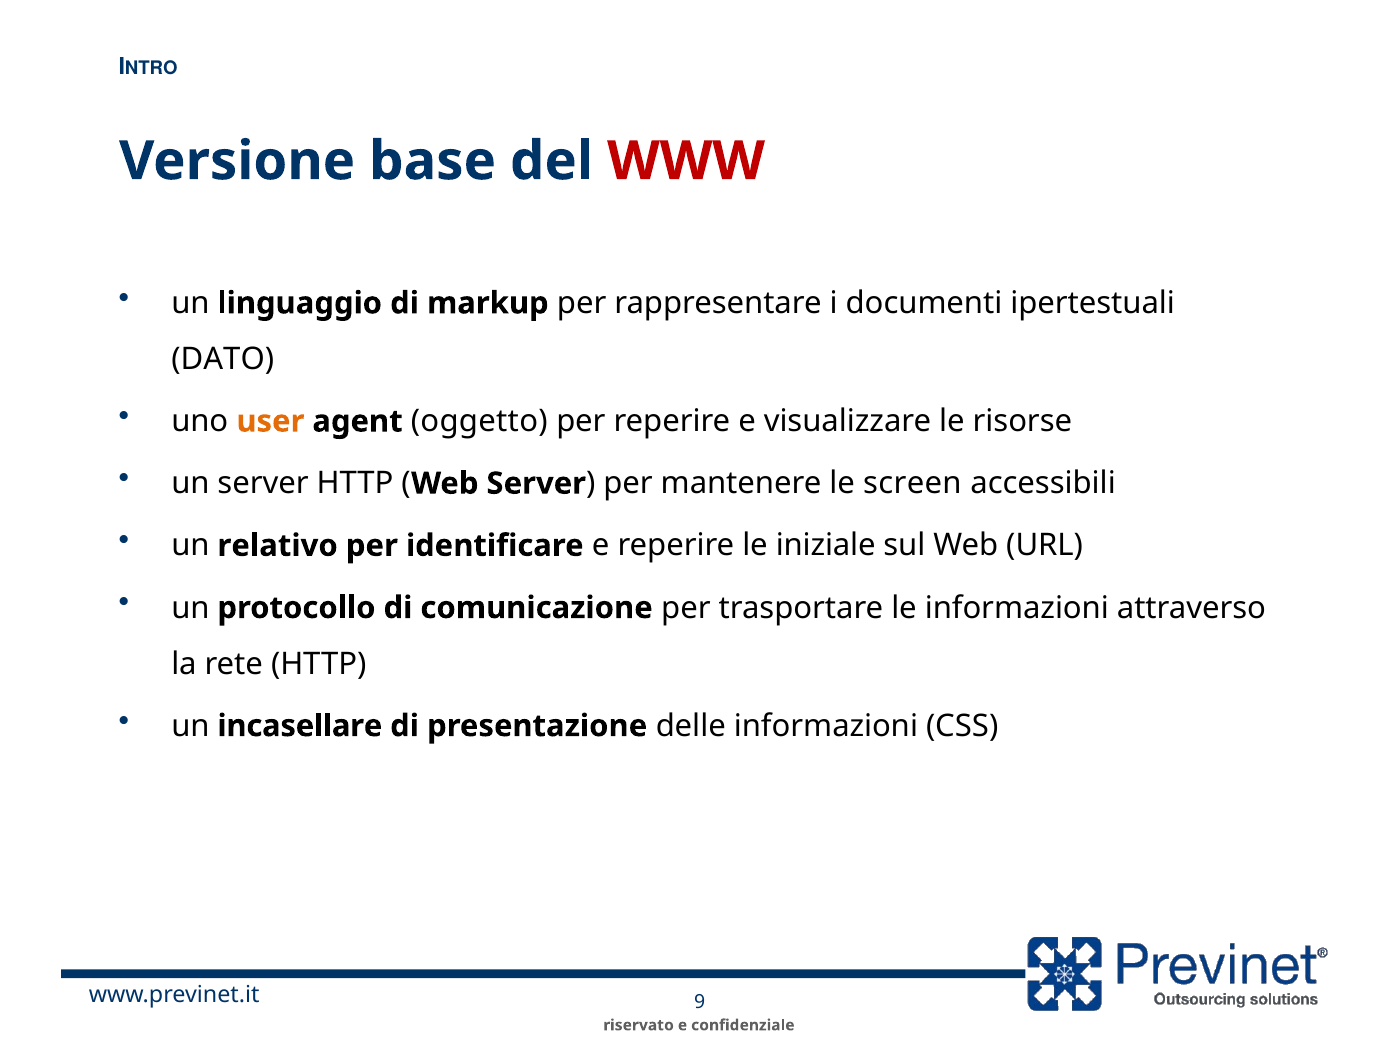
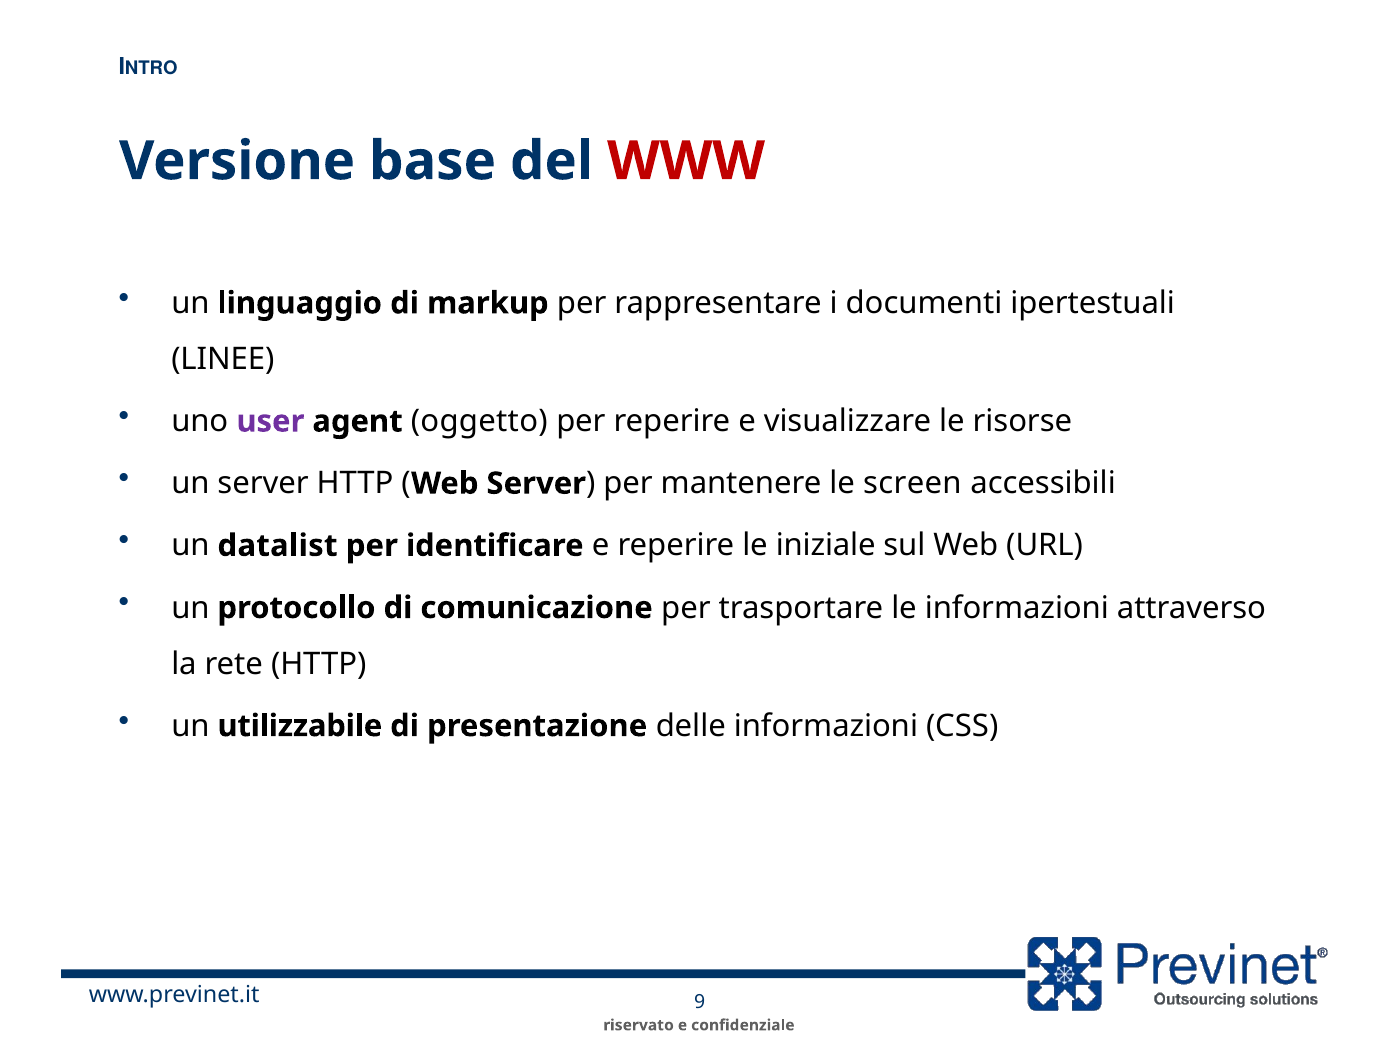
DATO: DATO -> LINEE (223, 359)
user colour: orange -> purple (270, 421)
relativo: relativo -> datalist (277, 546)
incasellare: incasellare -> utilizzabile (300, 726)
